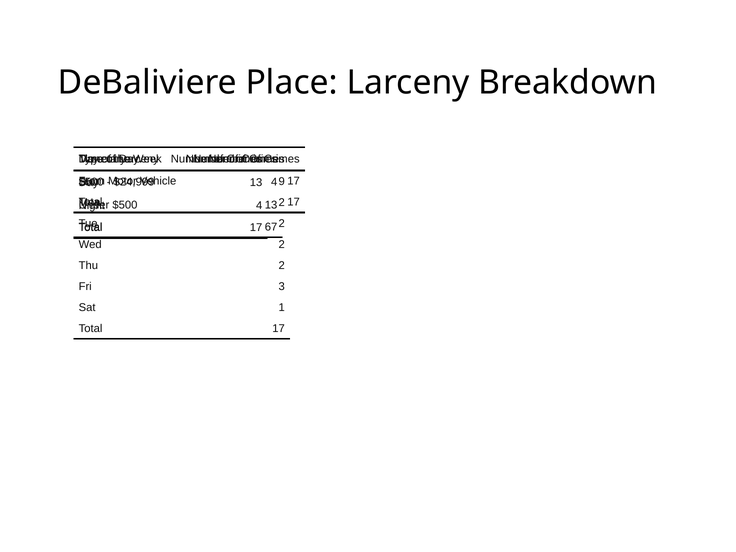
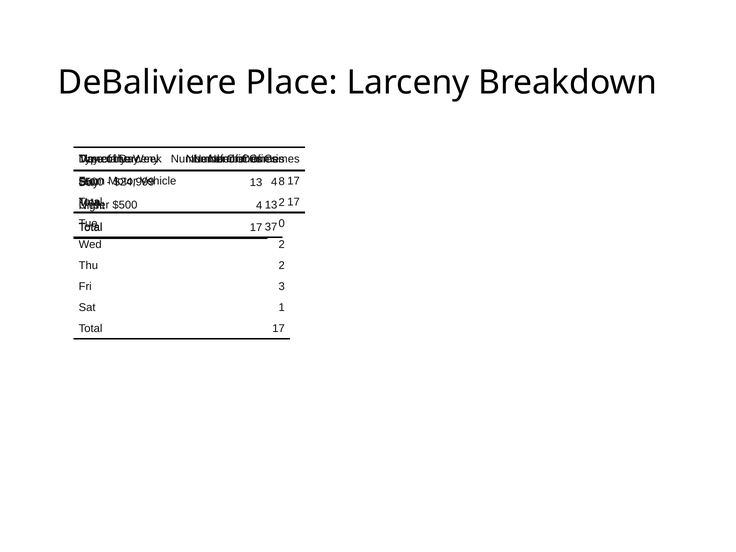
9: 9 -> 8 (282, 181)
2: 2 -> 0 (282, 223)
67: 67 -> 37 (271, 227)
